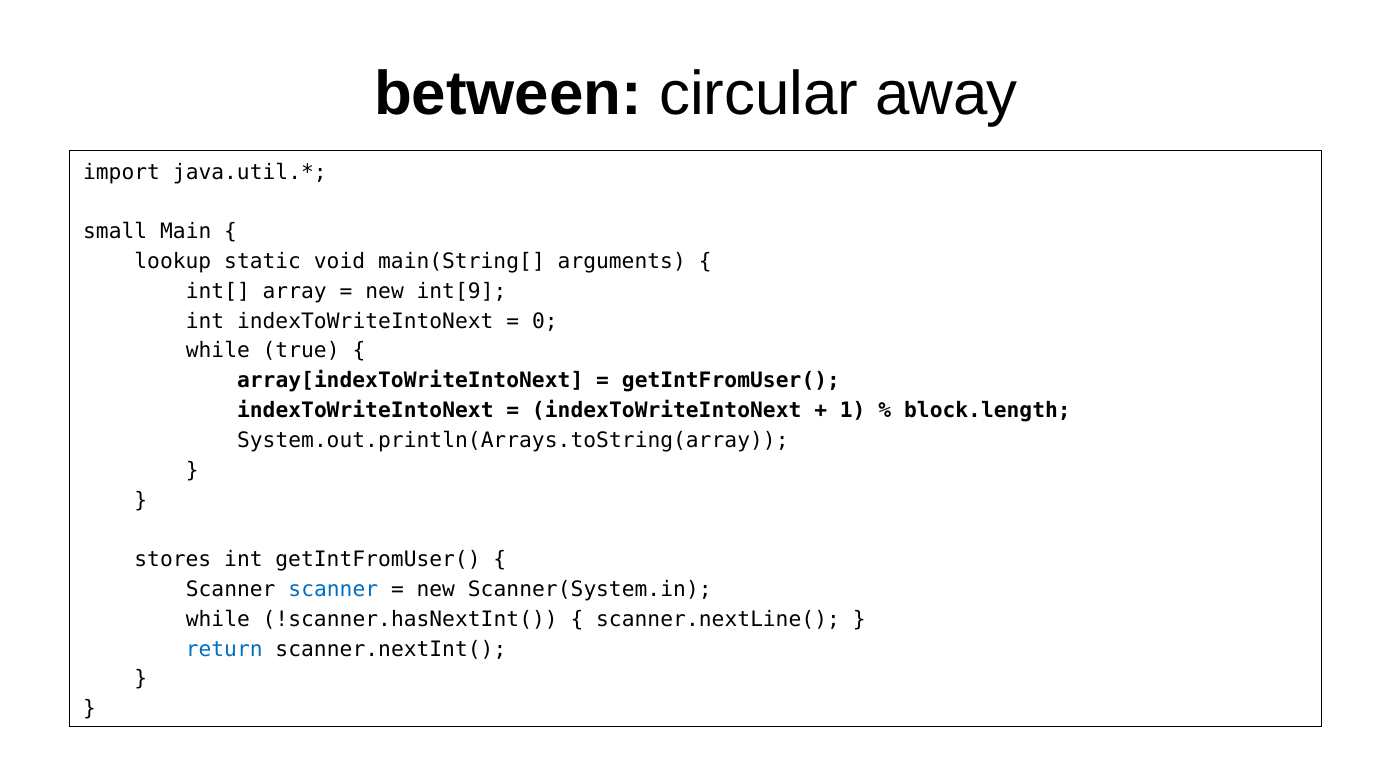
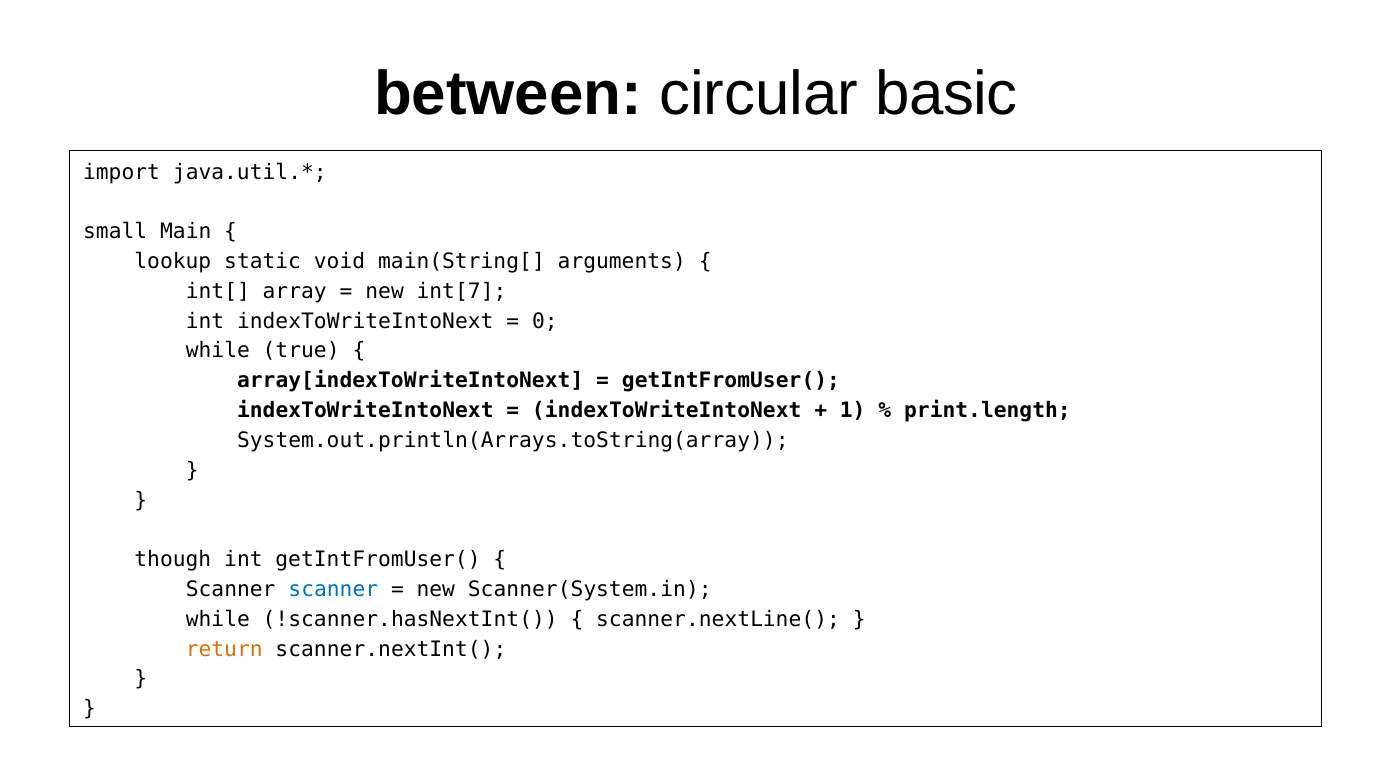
away: away -> basic (946, 94)
int[9: int[9 -> int[7 (461, 291)
block.length: block.length -> print.length (987, 410)
stores: stores -> though (173, 559)
return colour: blue -> orange (224, 649)
